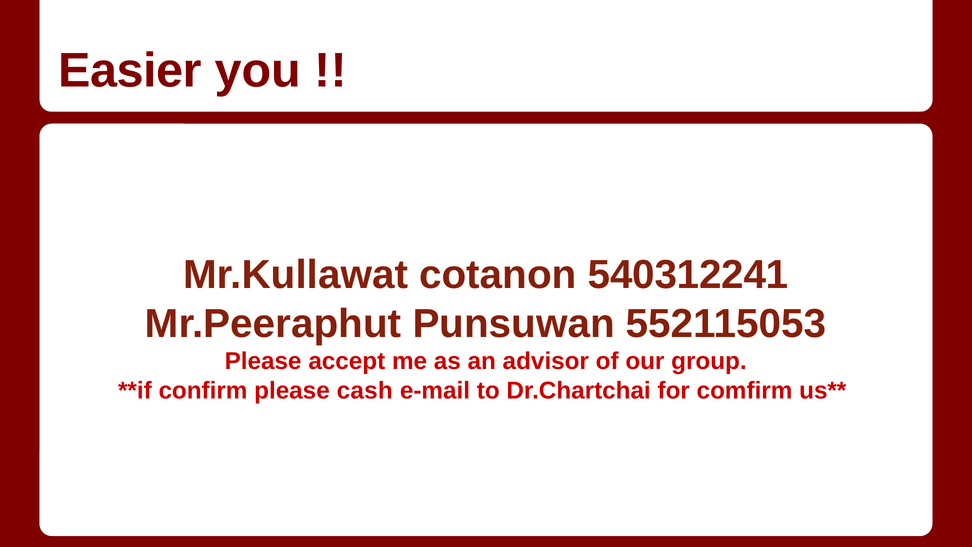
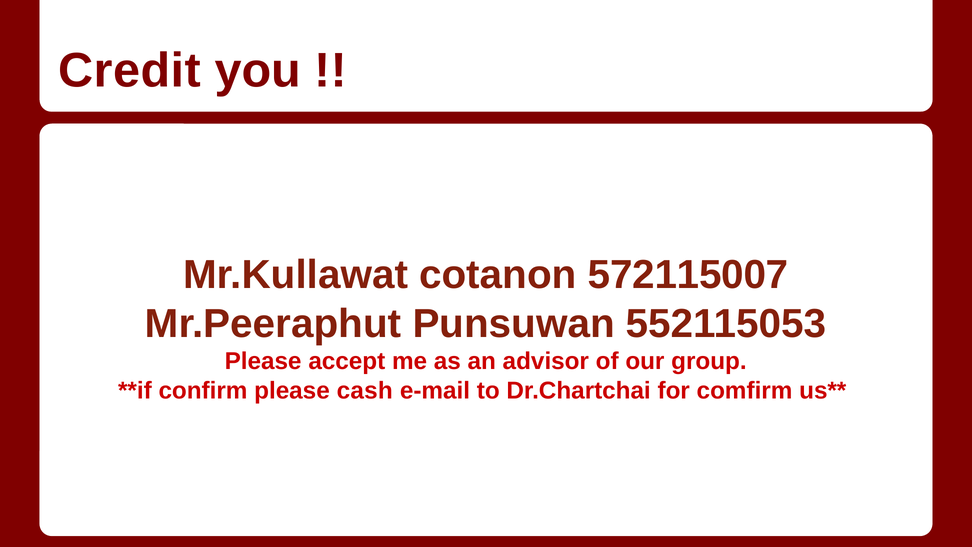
Easier: Easier -> Credit (130, 70)
540312241: 540312241 -> 572115007 (688, 275)
